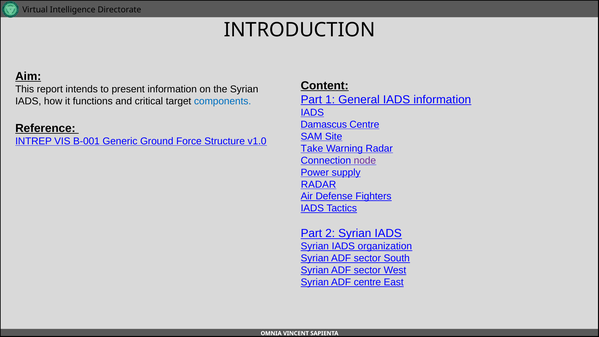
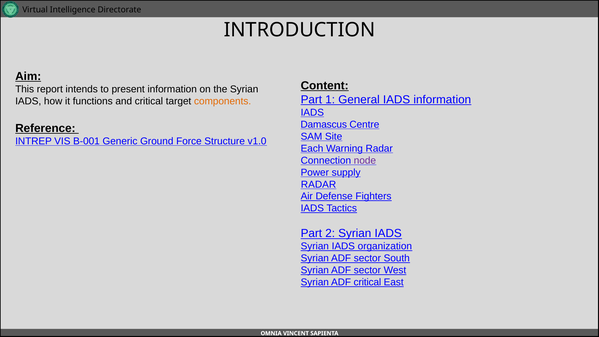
components colour: blue -> orange (223, 101)
Take: Take -> Each (312, 148)
ADF centre: centre -> critical (367, 282)
